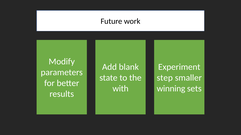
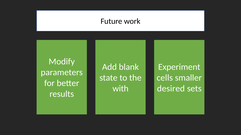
step: step -> cells (165, 78)
winning: winning -> desired (171, 89)
